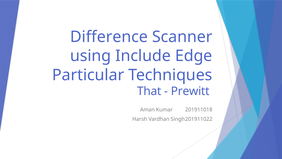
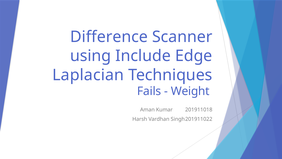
Particular: Particular -> Laplacian (88, 75)
That: That -> Fails (149, 91)
Prewitt: Prewitt -> Weight (190, 91)
